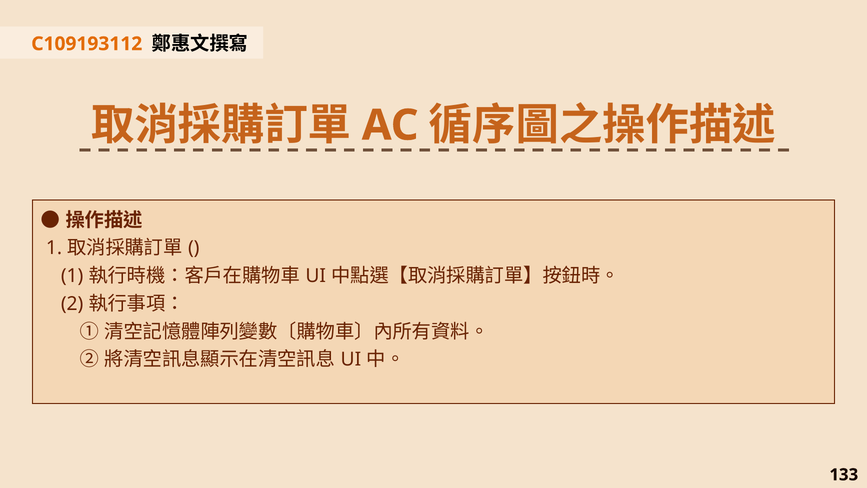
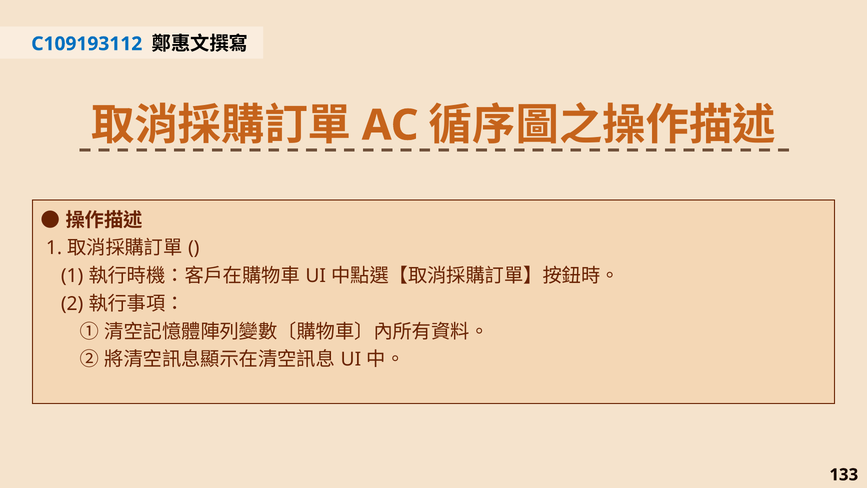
C109193112 colour: orange -> blue (87, 44)
